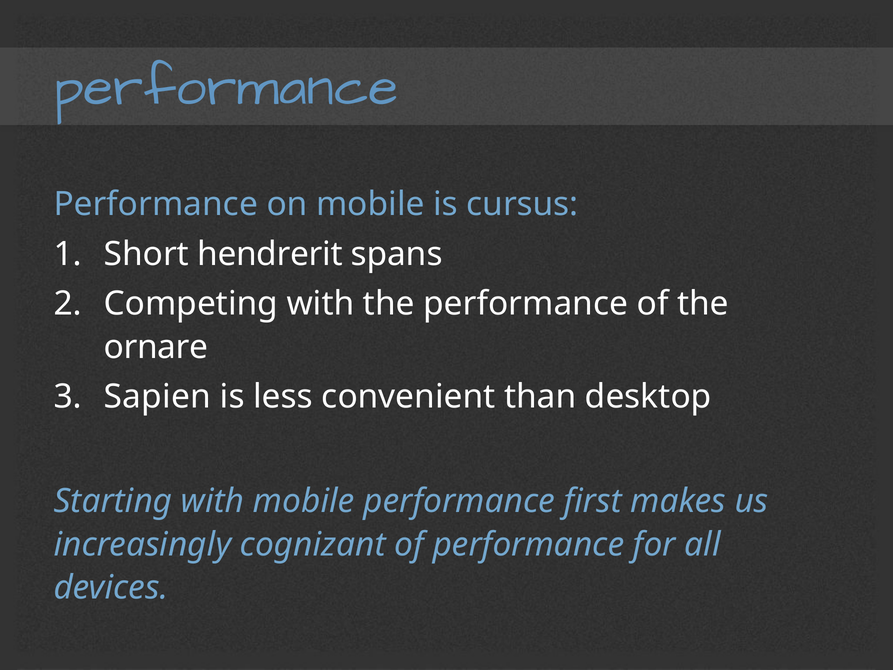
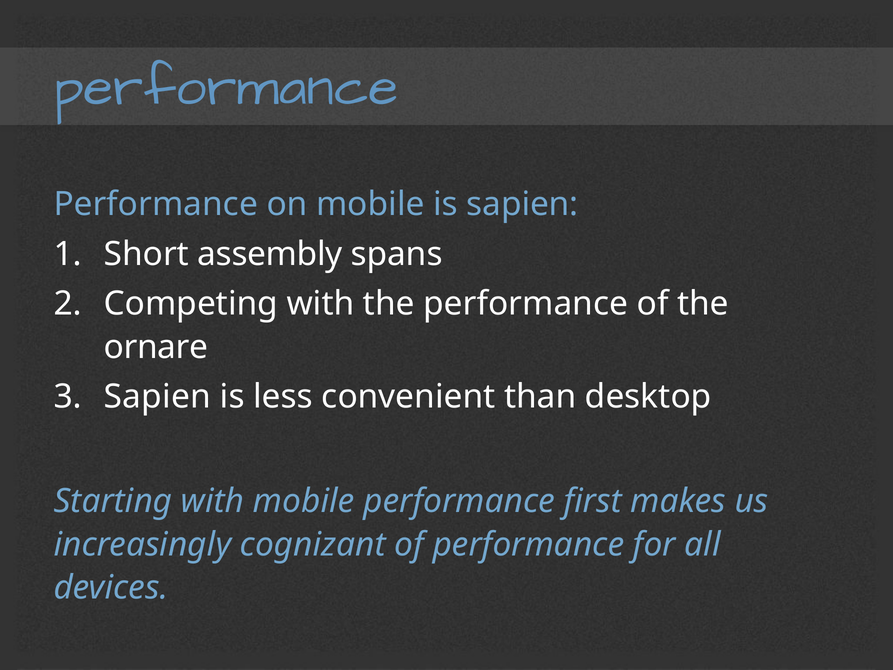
is cursus: cursus -> sapien (522, 204)
hendrerit: hendrerit -> assembly (270, 254)
